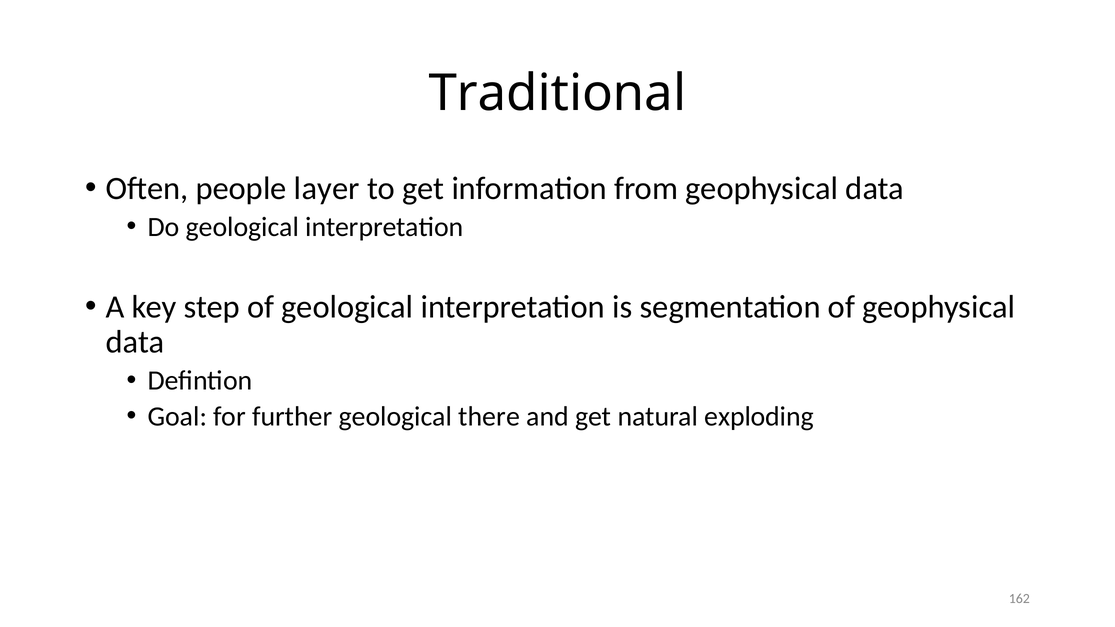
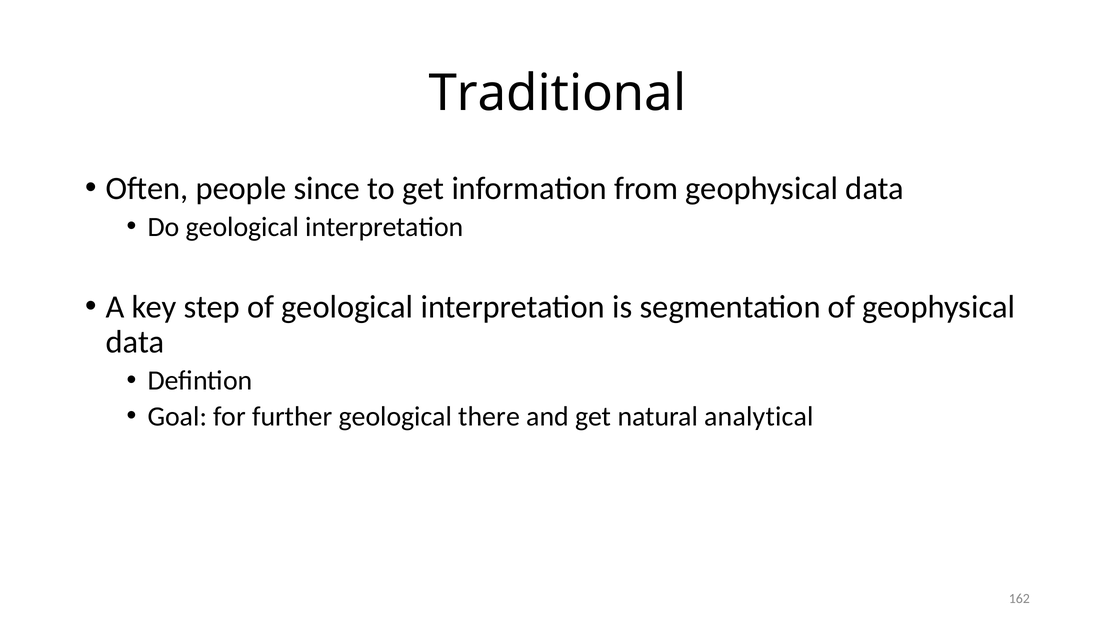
layer: layer -> since (327, 189)
exploding: exploding -> analytical (759, 416)
